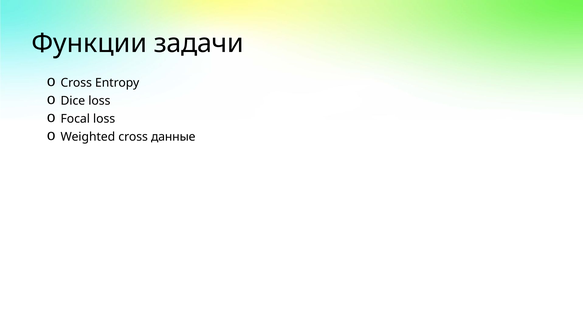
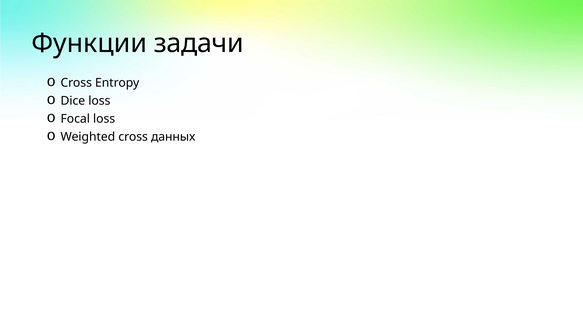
данные: данные -> данных (173, 137)
